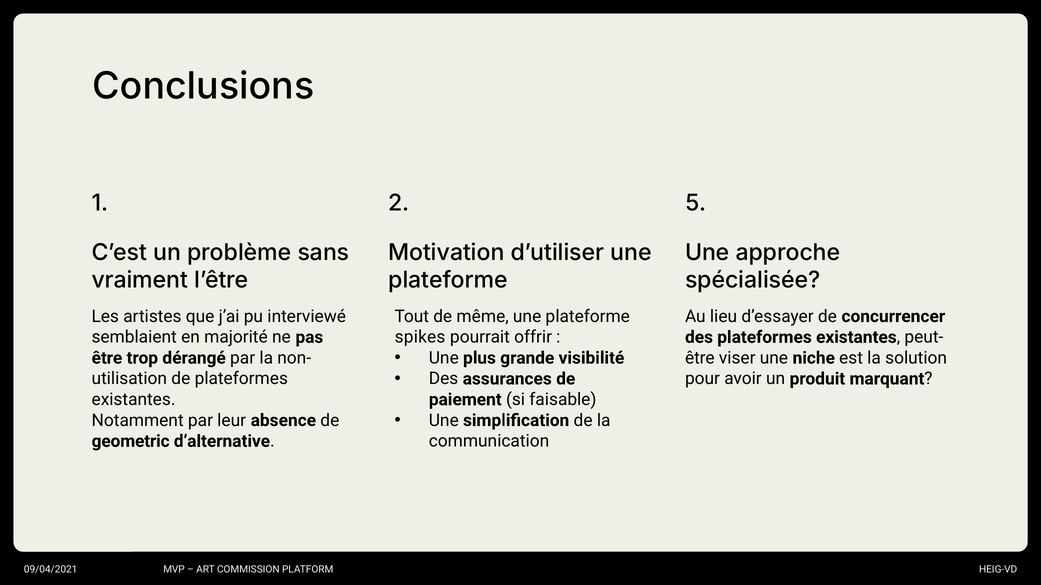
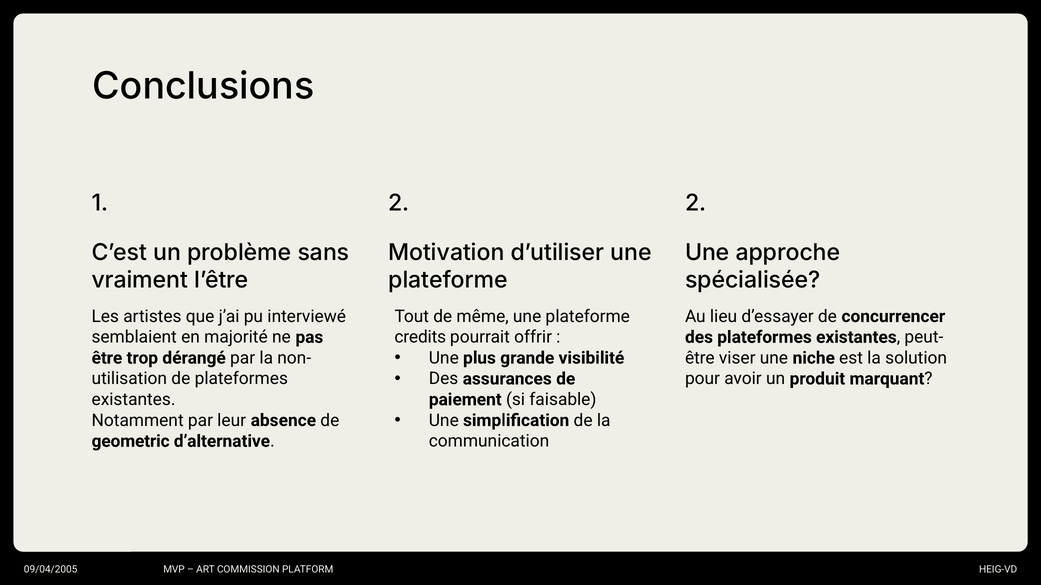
1 5: 5 -> 2 (696, 203)
spikes: spikes -> credits (420, 337)
09/04/2021: 09/04/2021 -> 09/04/2005 (51, 570)
